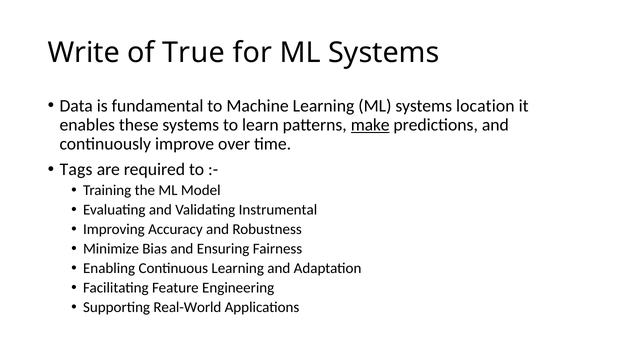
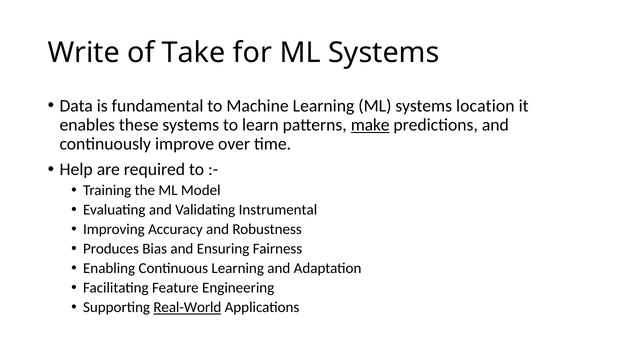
True: True -> Take (194, 53)
Tags: Tags -> Help (76, 169)
Minimize: Minimize -> Produces (111, 249)
Real-World underline: none -> present (187, 307)
